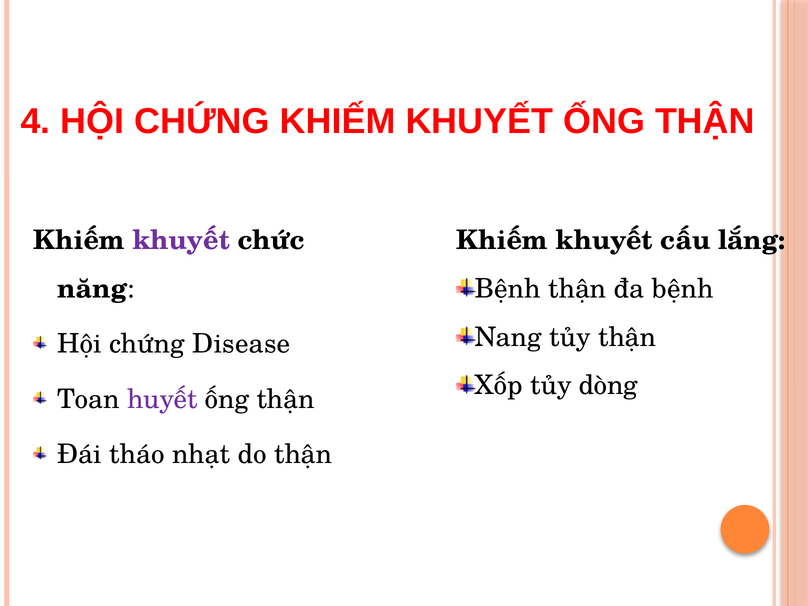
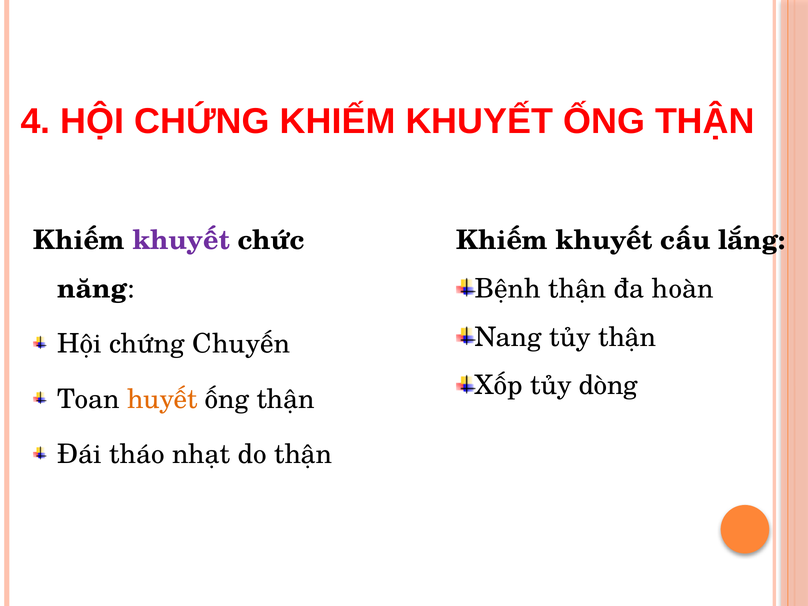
đa bệnh: bệnh -> hoàn (683, 289)
Disease: Disease -> Chuyến (241, 344)
huyết colour: purple -> orange (162, 399)
